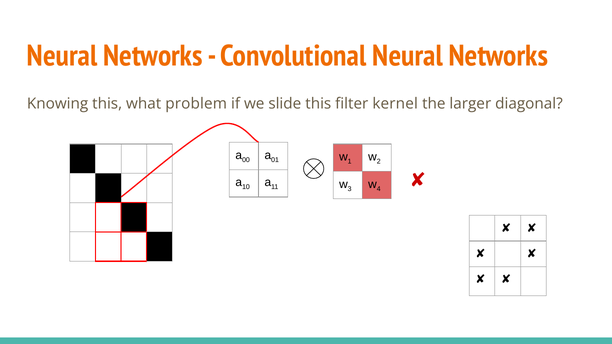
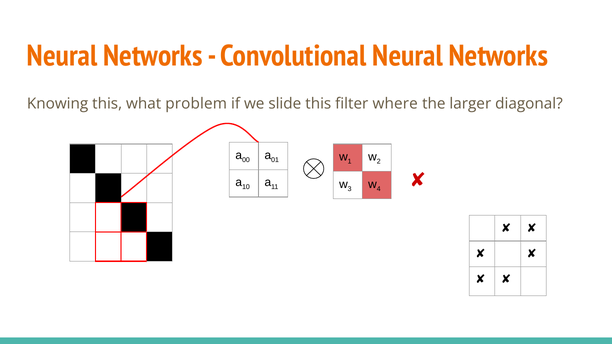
kernel: kernel -> where (395, 104)
